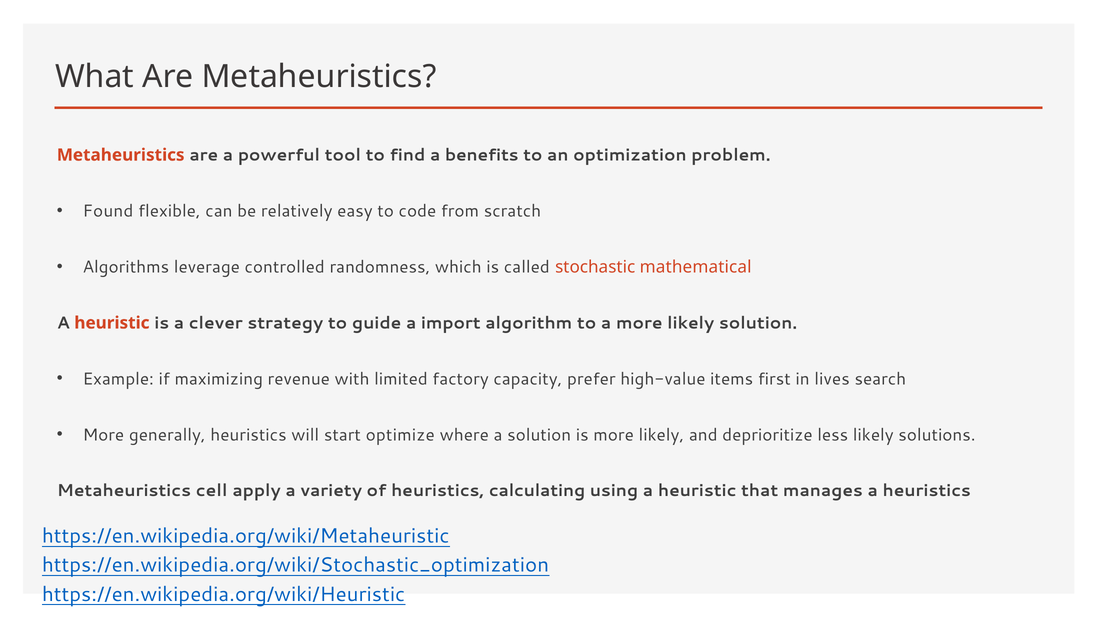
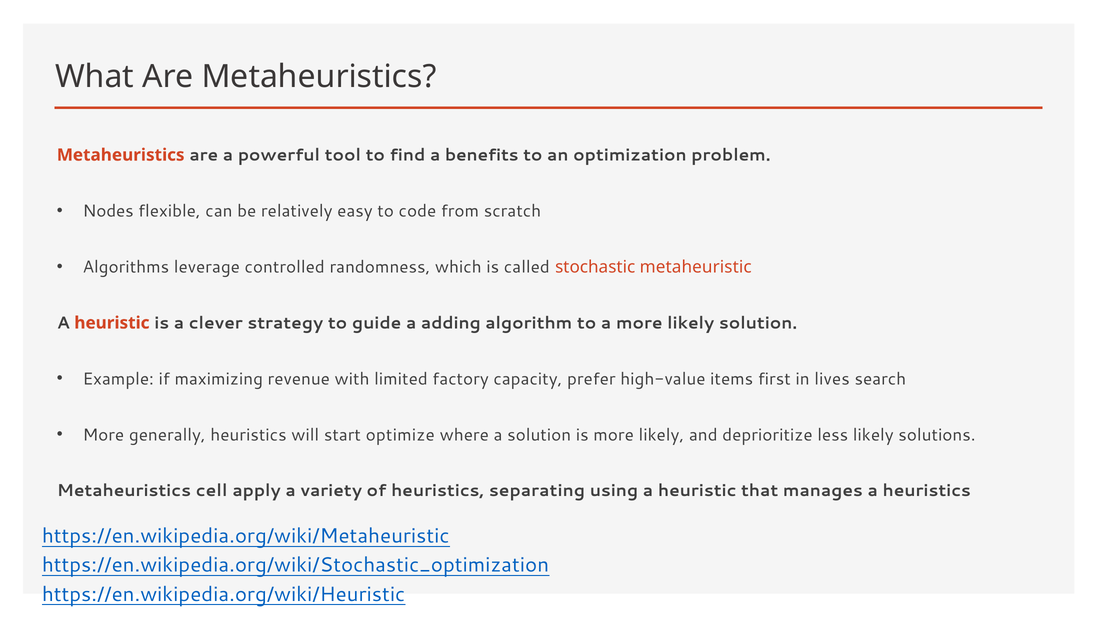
Found: Found -> Nodes (108, 211)
mathematical: mathematical -> metaheuristic (696, 267)
import: import -> adding (451, 323)
calculating: calculating -> separating (537, 491)
